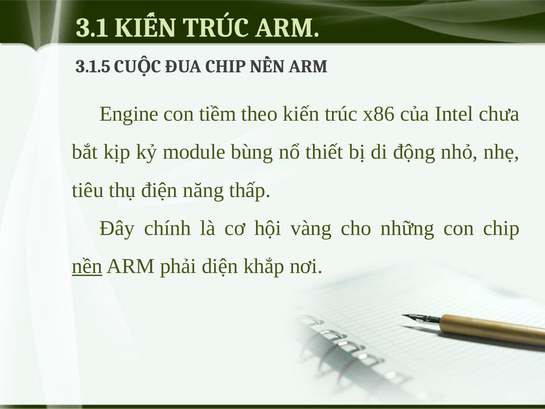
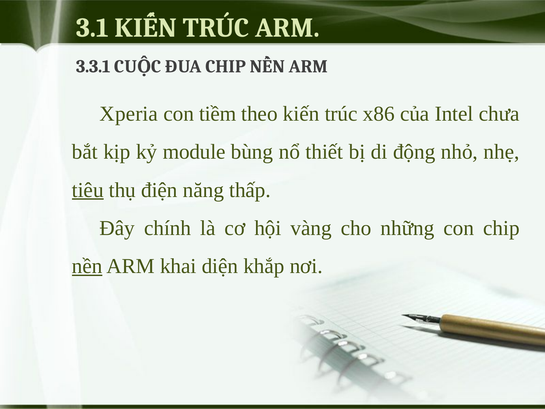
3.1.5: 3.1.5 -> 3.3.1 (93, 67)
Engine: Engine -> Xperia (129, 114)
tiêu underline: none -> present (88, 190)
phải: phải -> khai (178, 266)
